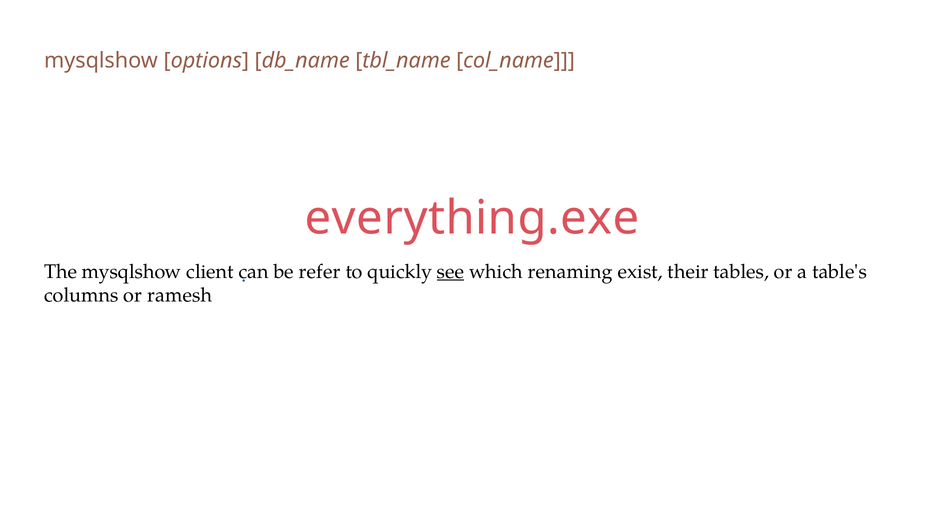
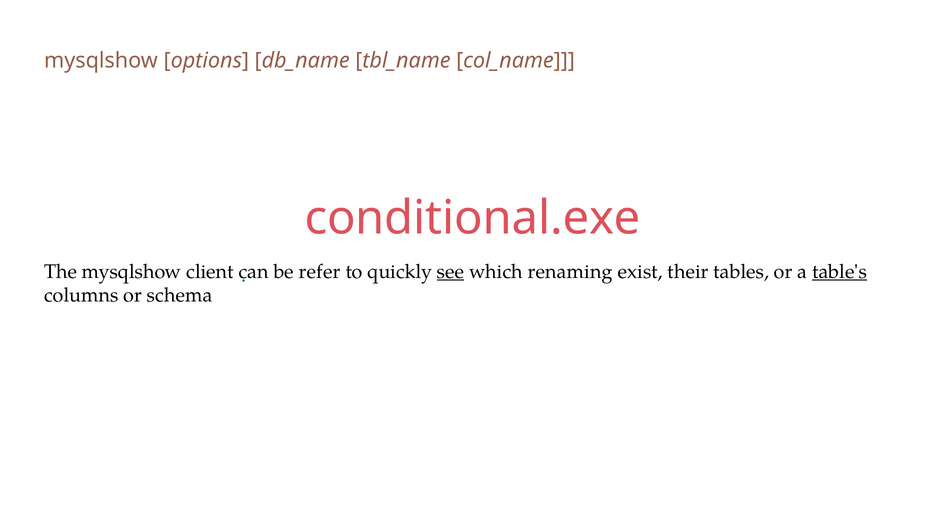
everything.exe: everything.exe -> conditional.exe (473, 218)
table's underline: none -> present (840, 271)
ramesh: ramesh -> schema (180, 295)
